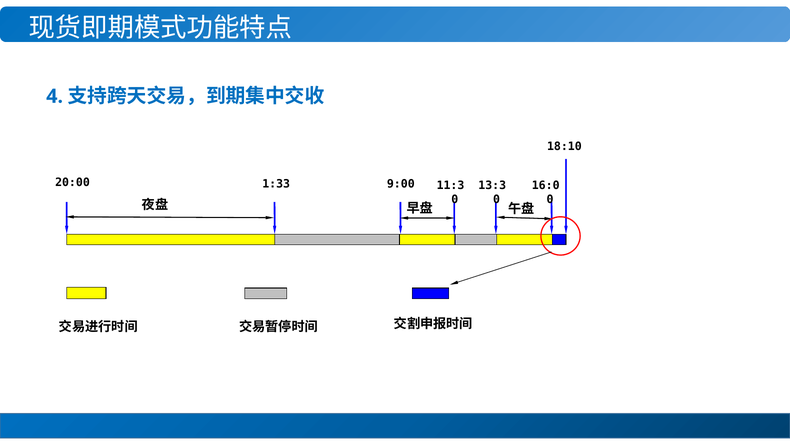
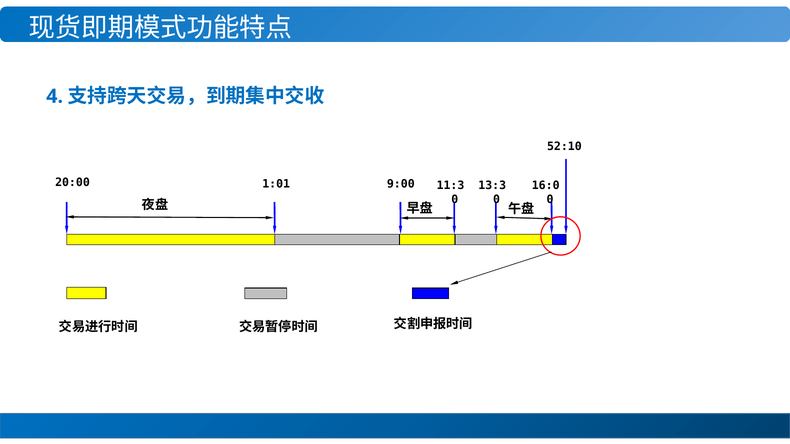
18:10: 18:10 -> 52:10 (564, 147)
1:33: 1:33 -> 1:01 (276, 184)
